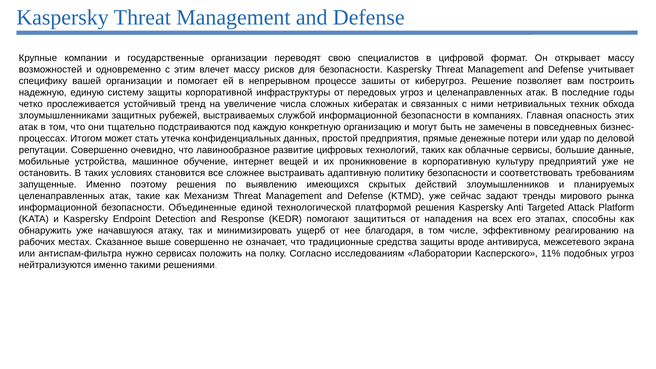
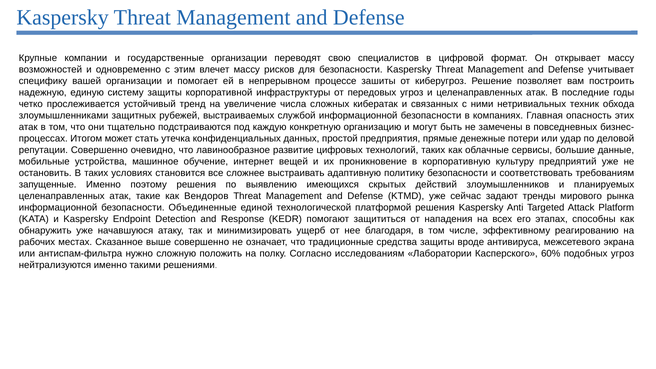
Механизм: Механизм -> Вендоров (206, 196)
сервисах: сервисах -> сложную (176, 253)
11%: 11% -> 60% (551, 253)
